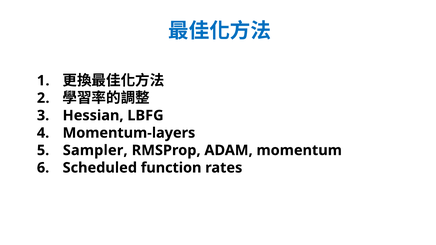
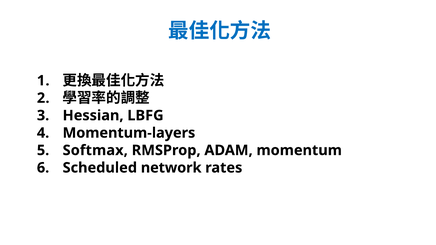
Sampler: Sampler -> Softmax (95, 150)
function: function -> network (171, 168)
